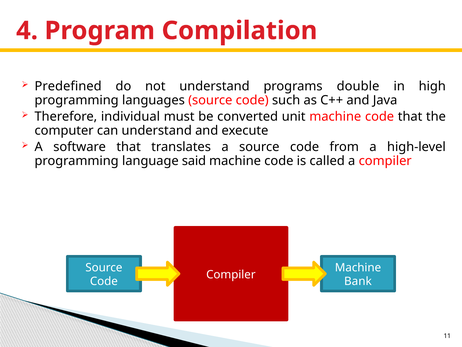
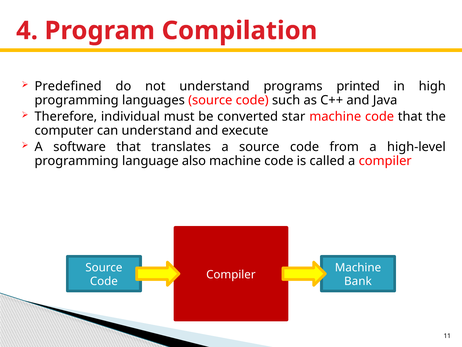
double: double -> printed (358, 86)
unit: unit -> star (294, 116)
said: said -> also (194, 161)
